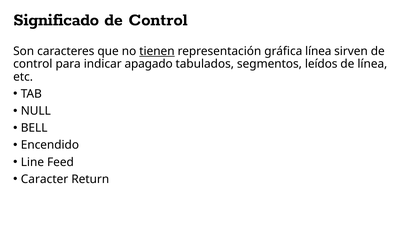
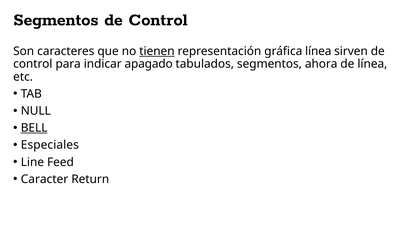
Significado: Significado -> Segmentos (56, 19)
leídos: leídos -> ahora (321, 64)
BELL underline: none -> present (34, 128)
Encendido: Encendido -> Especiales (50, 145)
